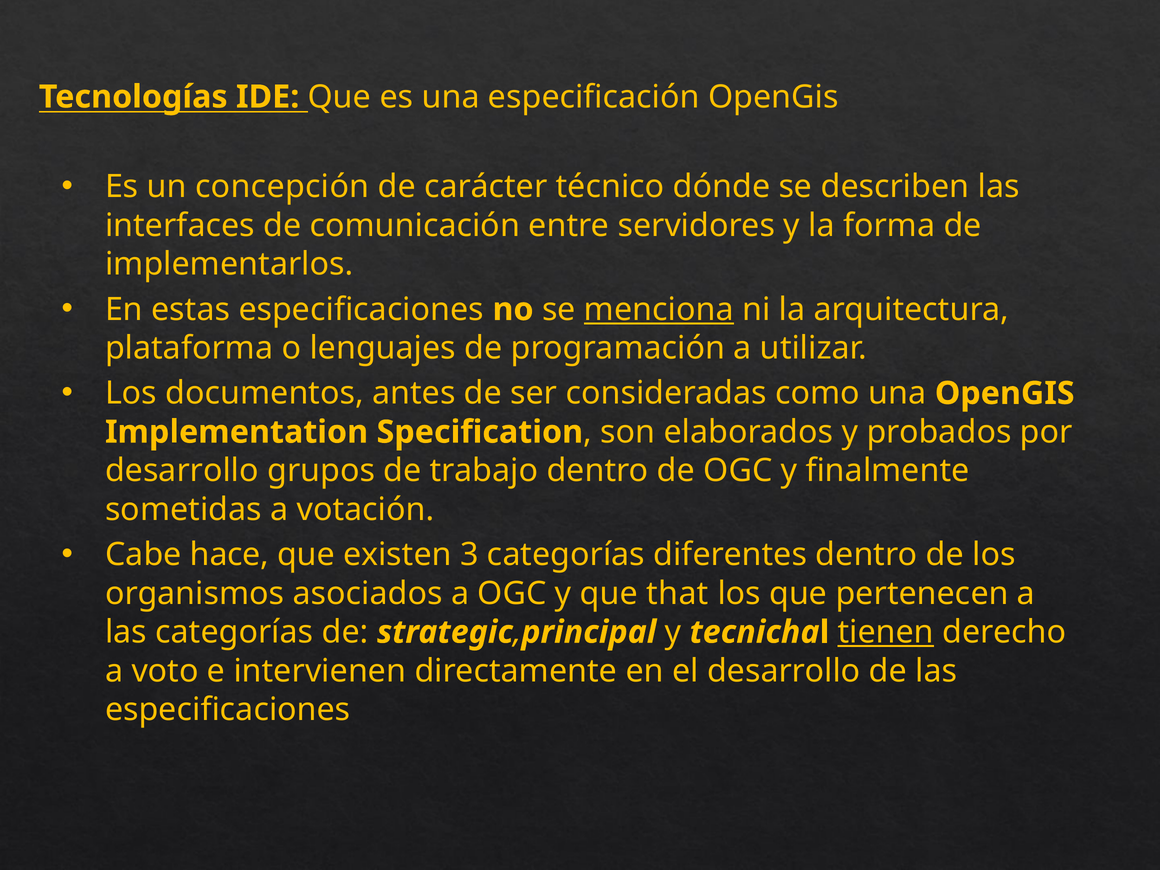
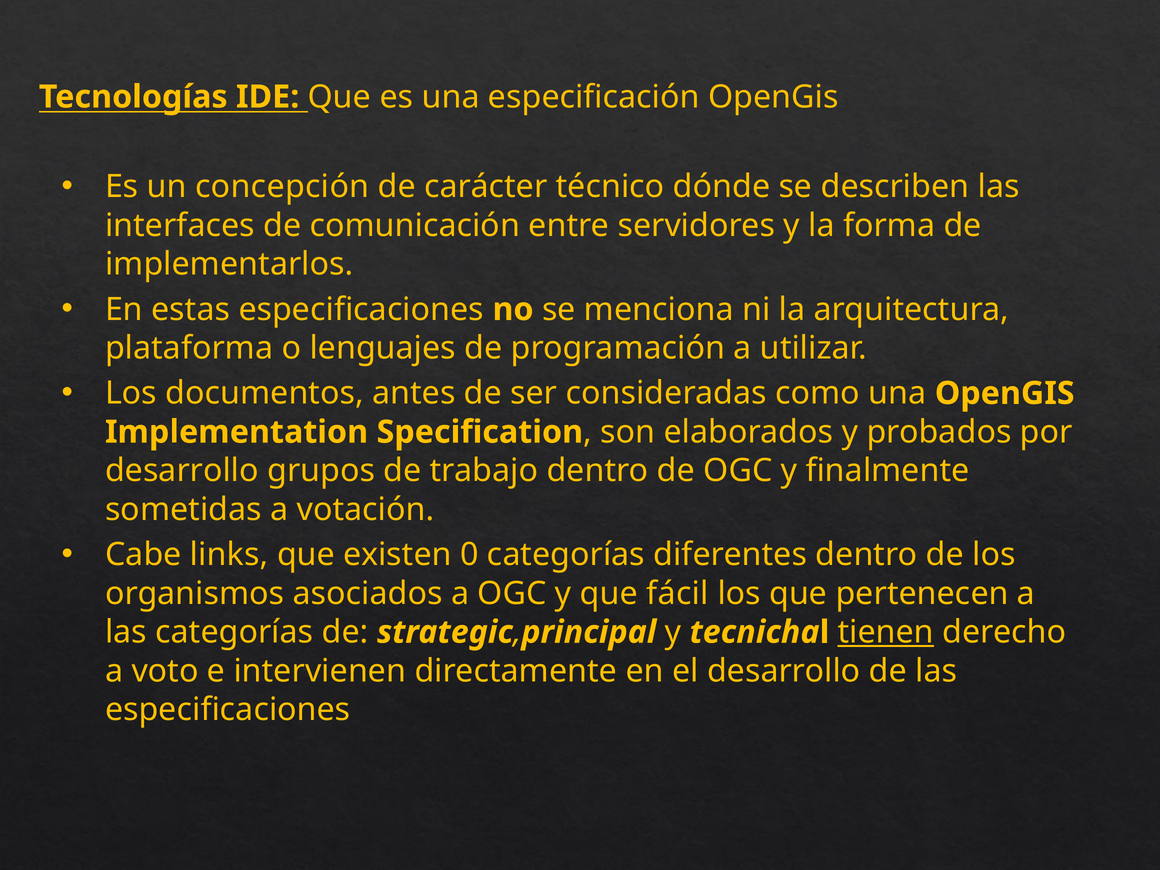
menciona underline: present -> none (659, 309)
hace: hace -> links (229, 555)
3: 3 -> 0 (469, 555)
that: that -> fácil (677, 593)
